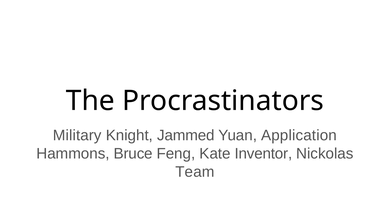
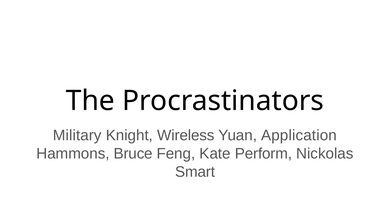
Jammed: Jammed -> Wireless (186, 135)
Inventor: Inventor -> Perform (263, 153)
Team: Team -> Smart (195, 171)
